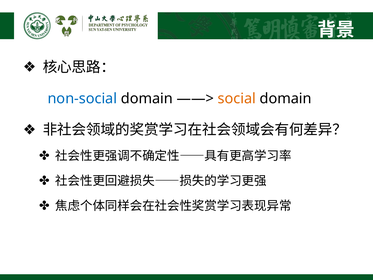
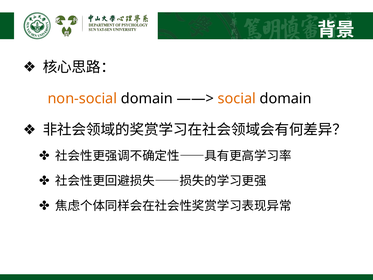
non-social colour: blue -> orange (82, 99)
